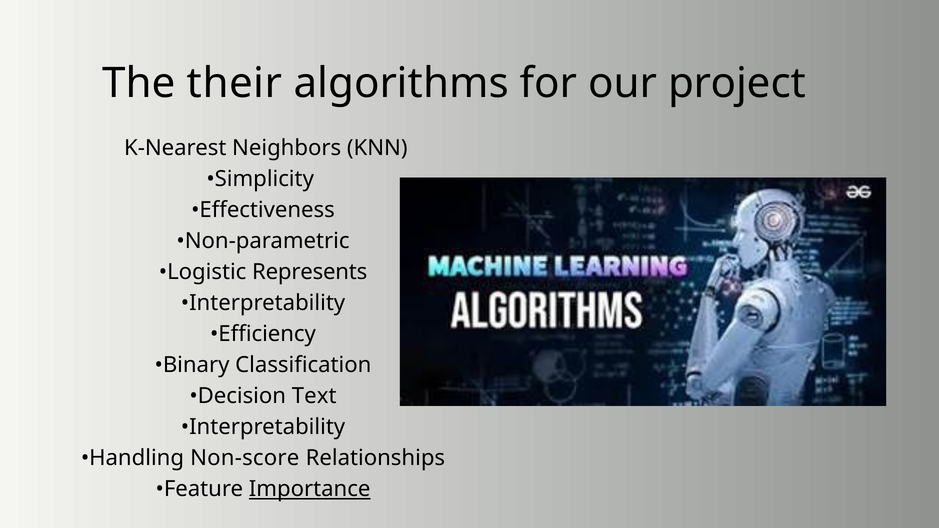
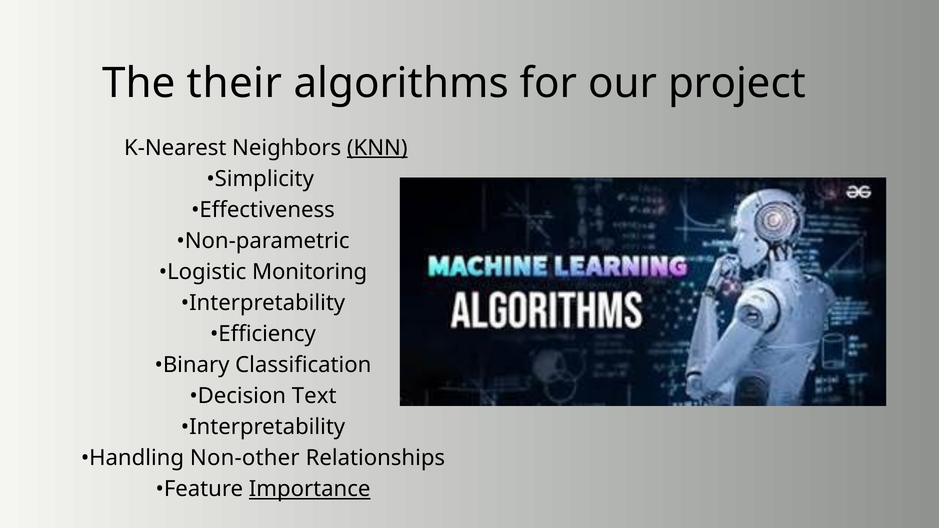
KNN underline: none -> present (377, 148)
Represents: Represents -> Monitoring (310, 272)
Non-score: Non-score -> Non-other (245, 458)
